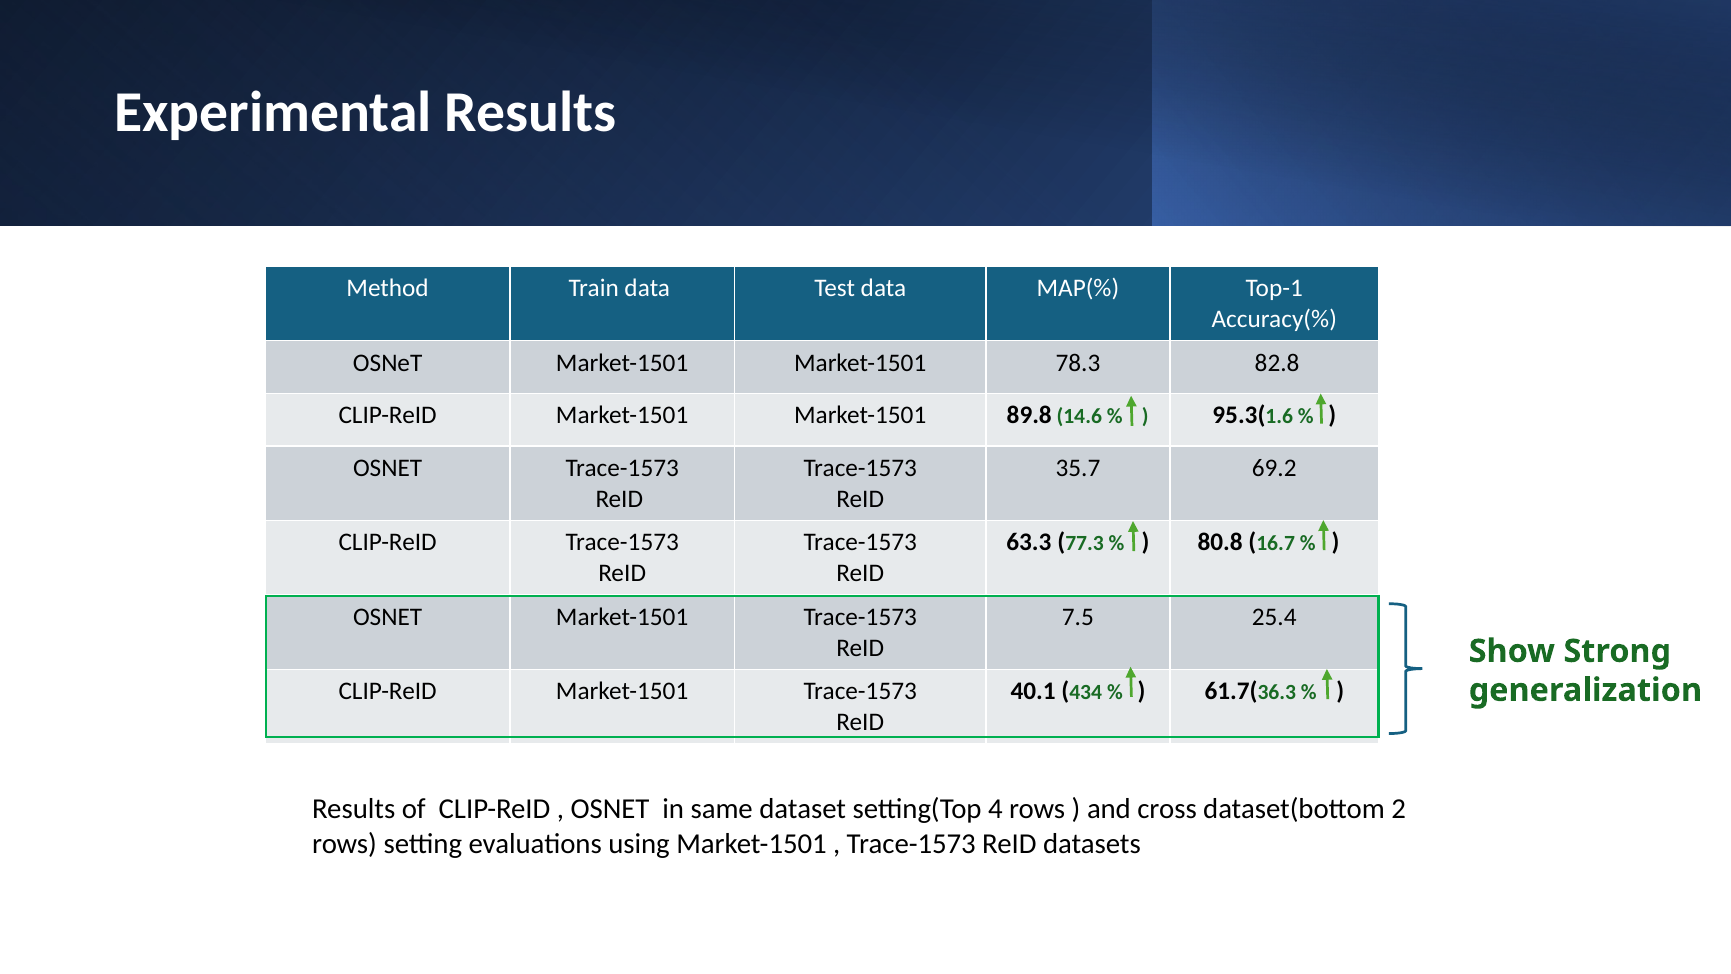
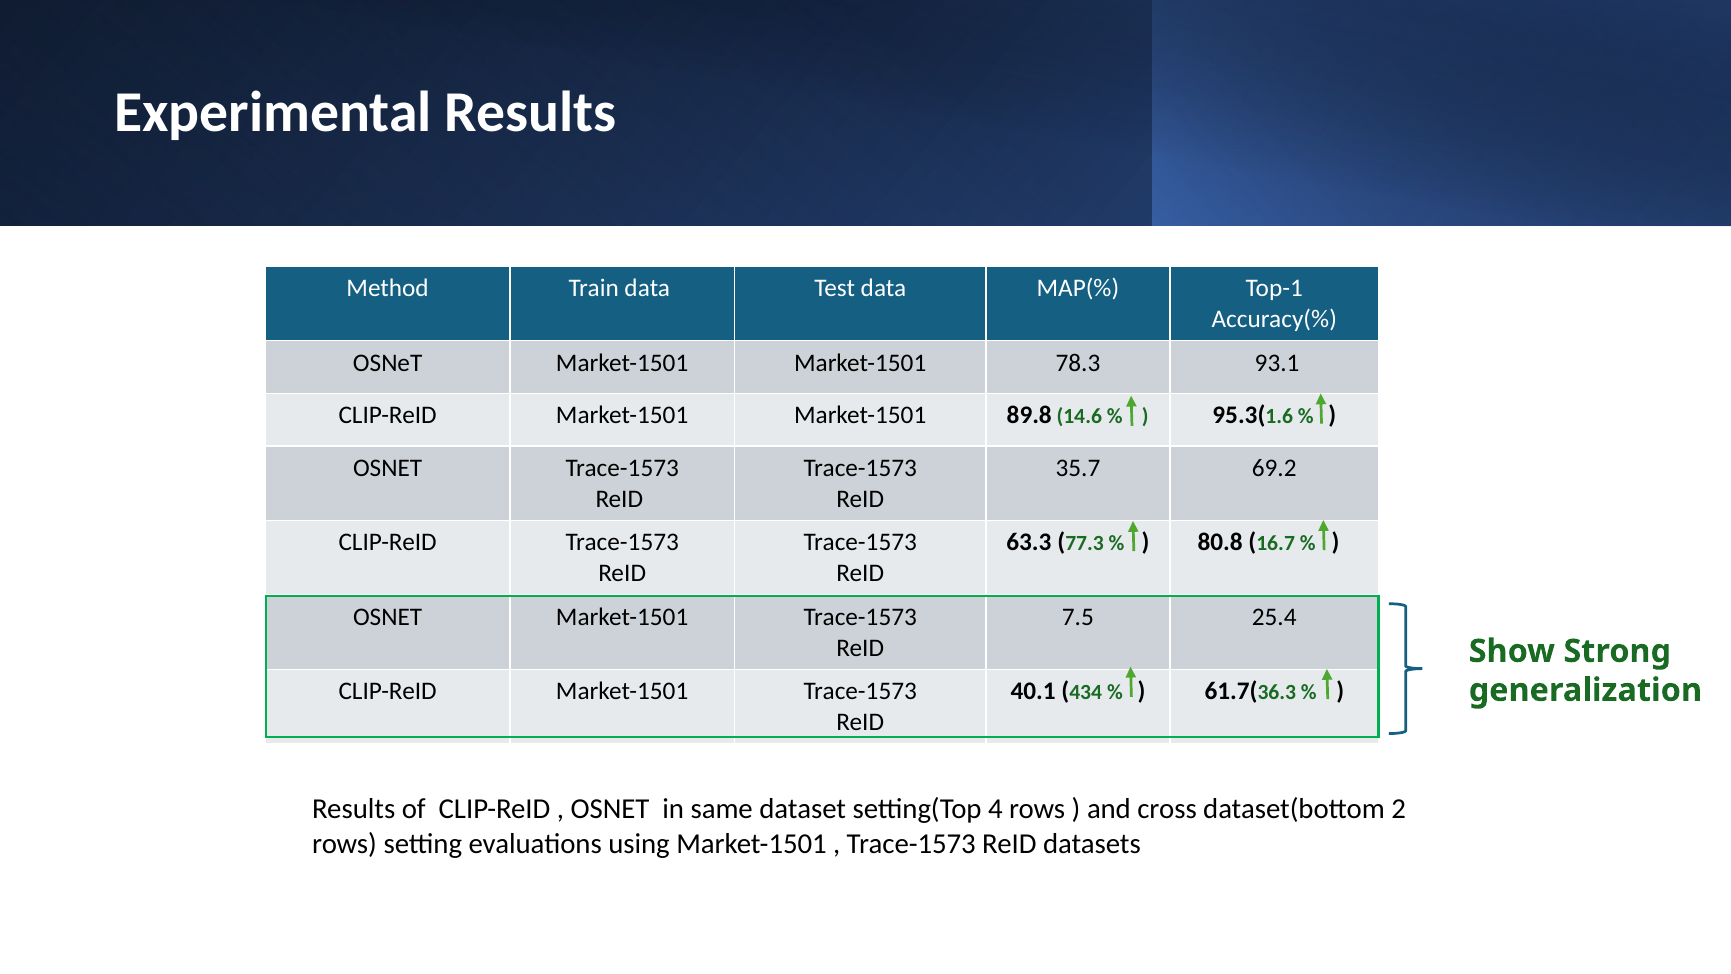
82.8: 82.8 -> 93.1 (1277, 363)
